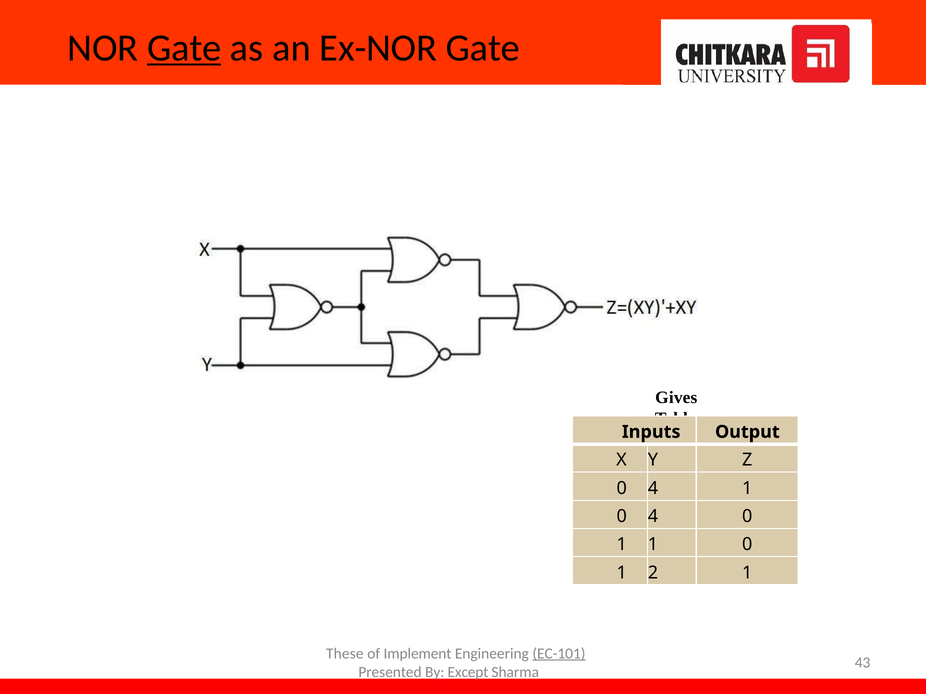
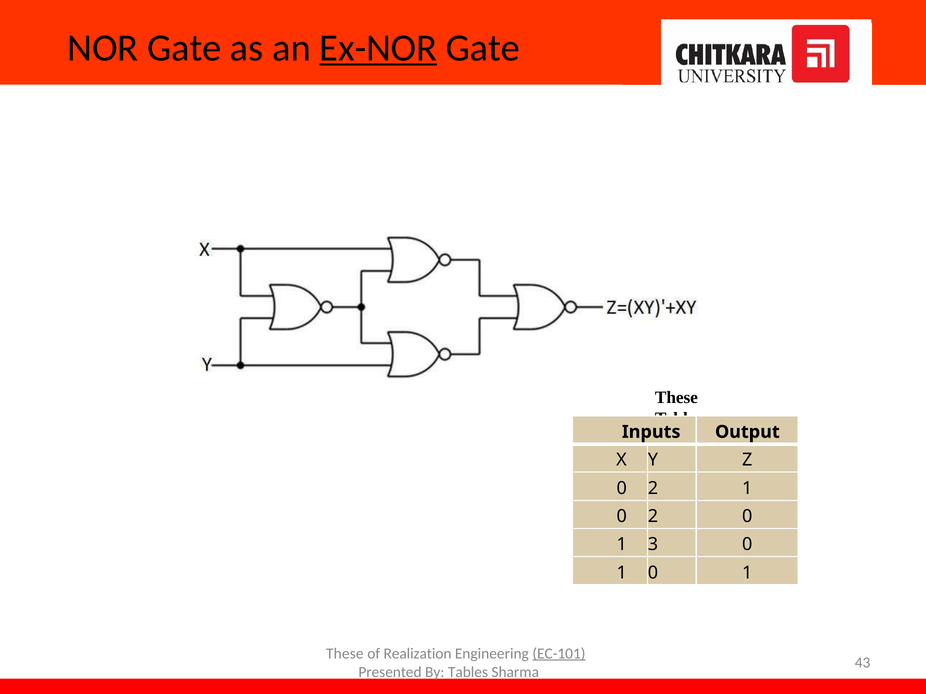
Gate underline: present -> none (184, 48)
Ex-NOR underline: none -> present (378, 48)
Gives: Gives -> These (676, 398)
4: 4 -> 2 (653, 489)
4: 4 -> 2 (653, 517)
1 1: 1 -> 3 (653, 545)
2: 2 -> 0 (653, 573)
Implement: Implement -> Realization (418, 654)
Except: Except -> Tables (468, 672)
